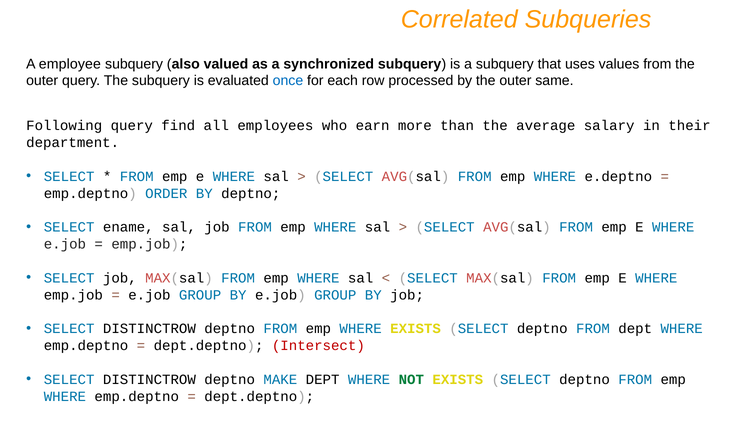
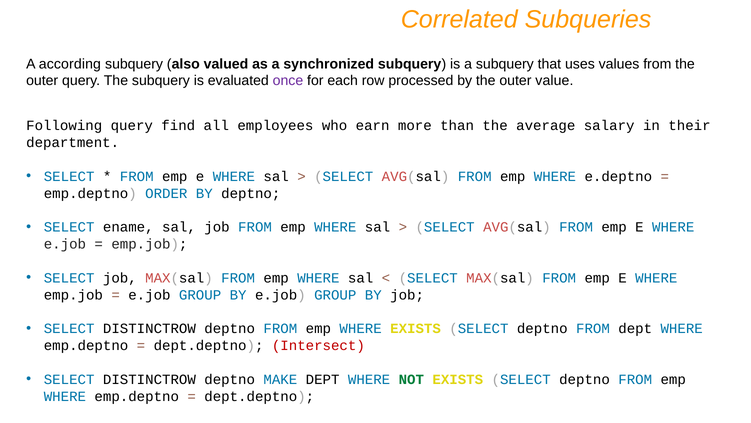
employee: employee -> according (70, 64)
once colour: blue -> purple (288, 81)
same: same -> value (554, 81)
